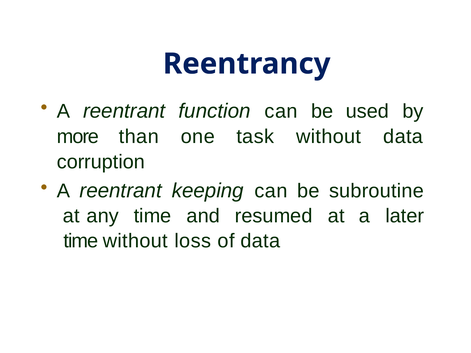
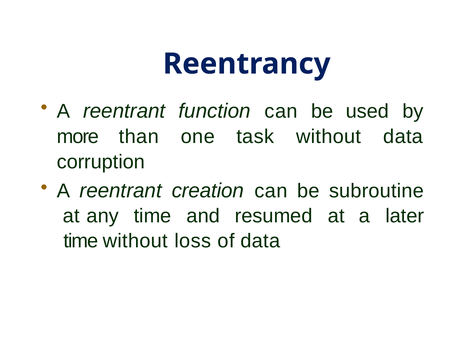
keeping: keeping -> creation (208, 191)
